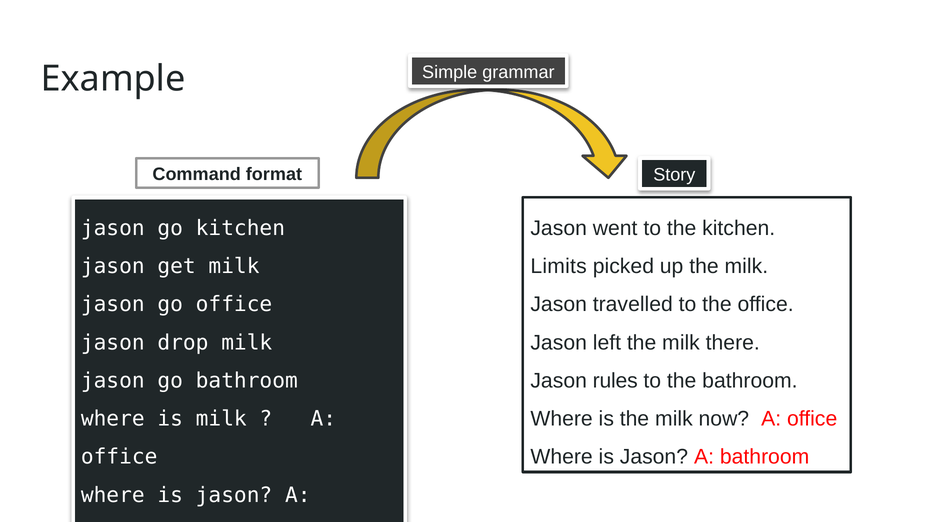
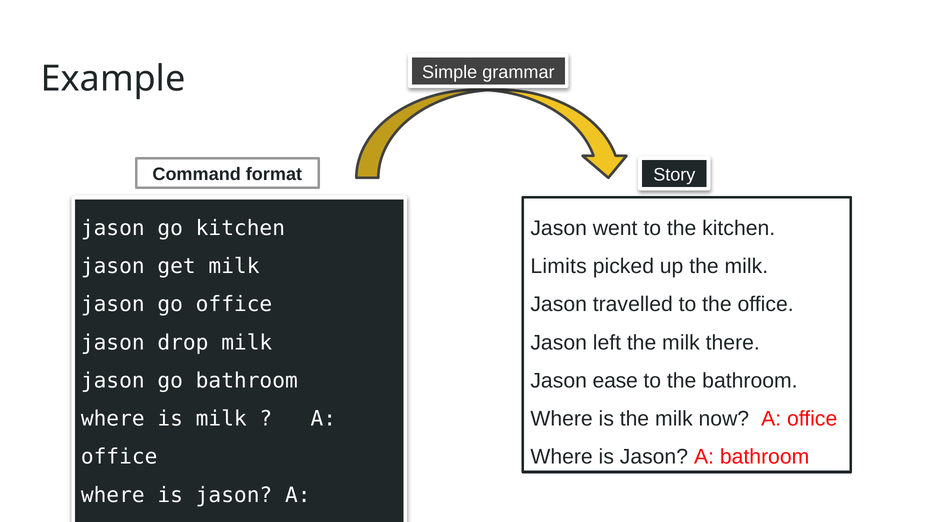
rules: rules -> ease (615, 381)
